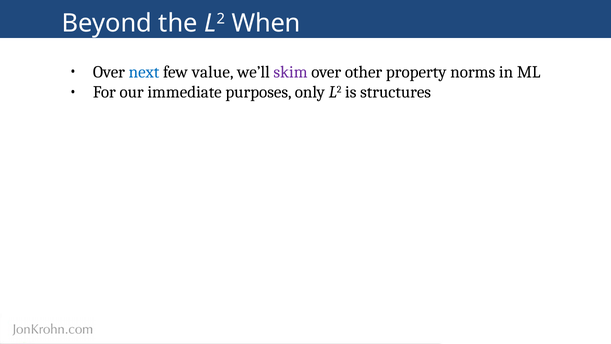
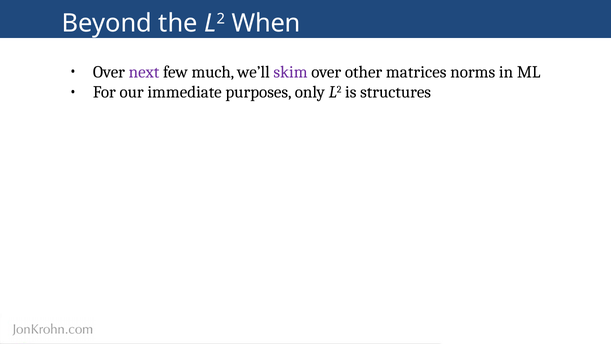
next colour: blue -> purple (144, 72)
value: value -> much (213, 72)
property: property -> matrices (416, 72)
